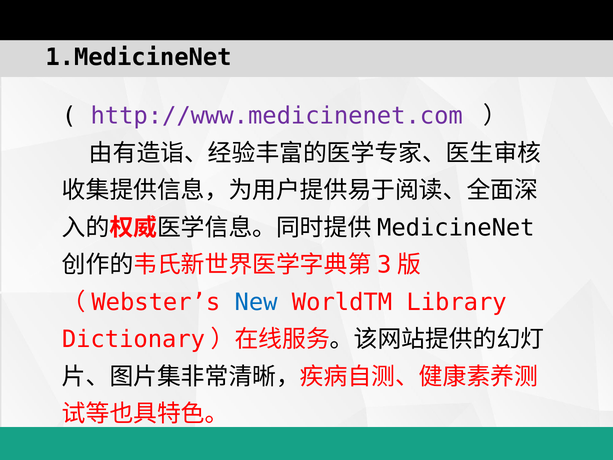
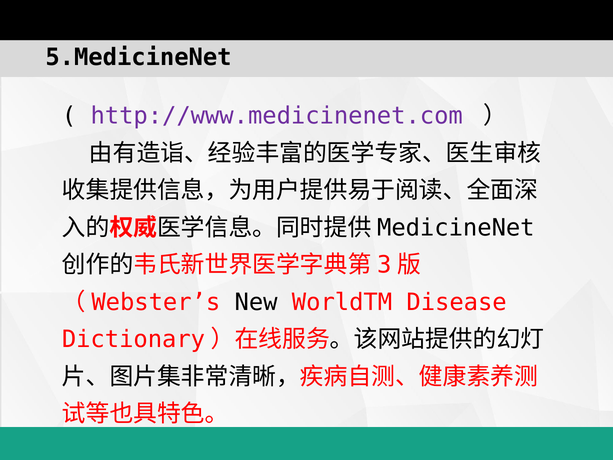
1.MedicineNet: 1.MedicineNet -> 5.MedicineNet (138, 57)
New colour: blue -> black (256, 302)
Library: Library -> Disease (457, 302)
